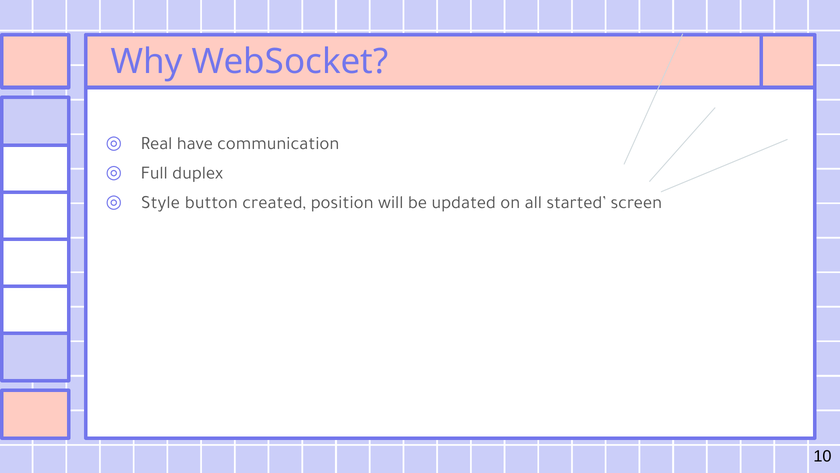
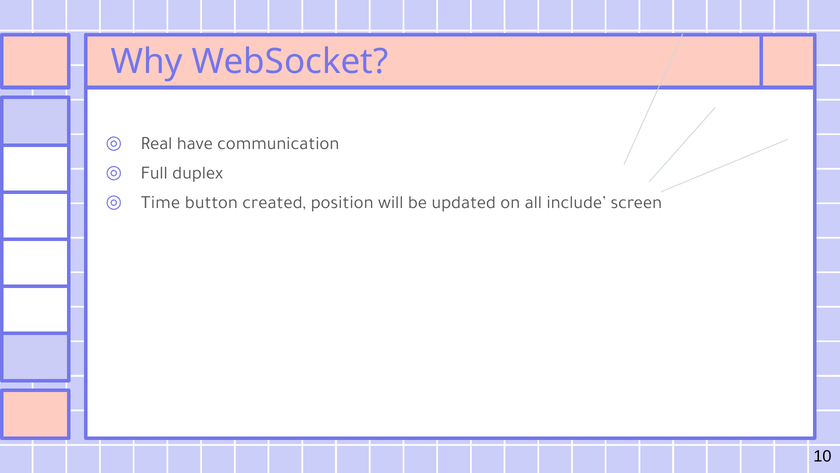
Style: Style -> Time (161, 202)
started: started -> include (576, 202)
